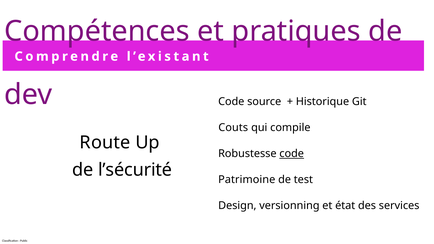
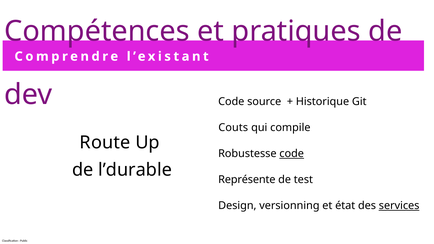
l’sécurité: l’sécurité -> l’durable (135, 170)
Patrimoine: Patrimoine -> Représente (247, 180)
services underline: none -> present (399, 206)
